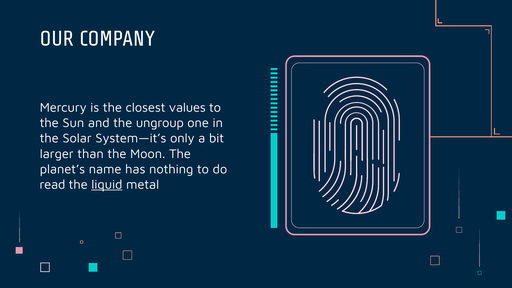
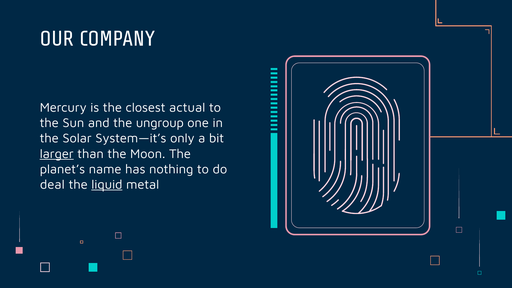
values: values -> actual (187, 108)
larger underline: none -> present (57, 154)
read: read -> deal (52, 185)
